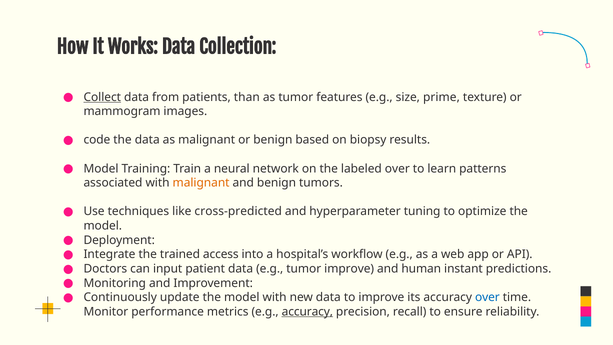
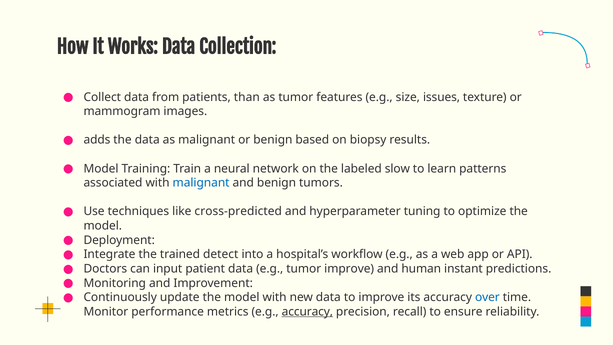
Collect underline: present -> none (102, 97)
prime: prime -> issues (442, 97)
code: code -> adds (97, 140)
labeled over: over -> slow (397, 169)
malignant colour: orange -> blue (201, 183)
access: access -> detect (221, 254)
